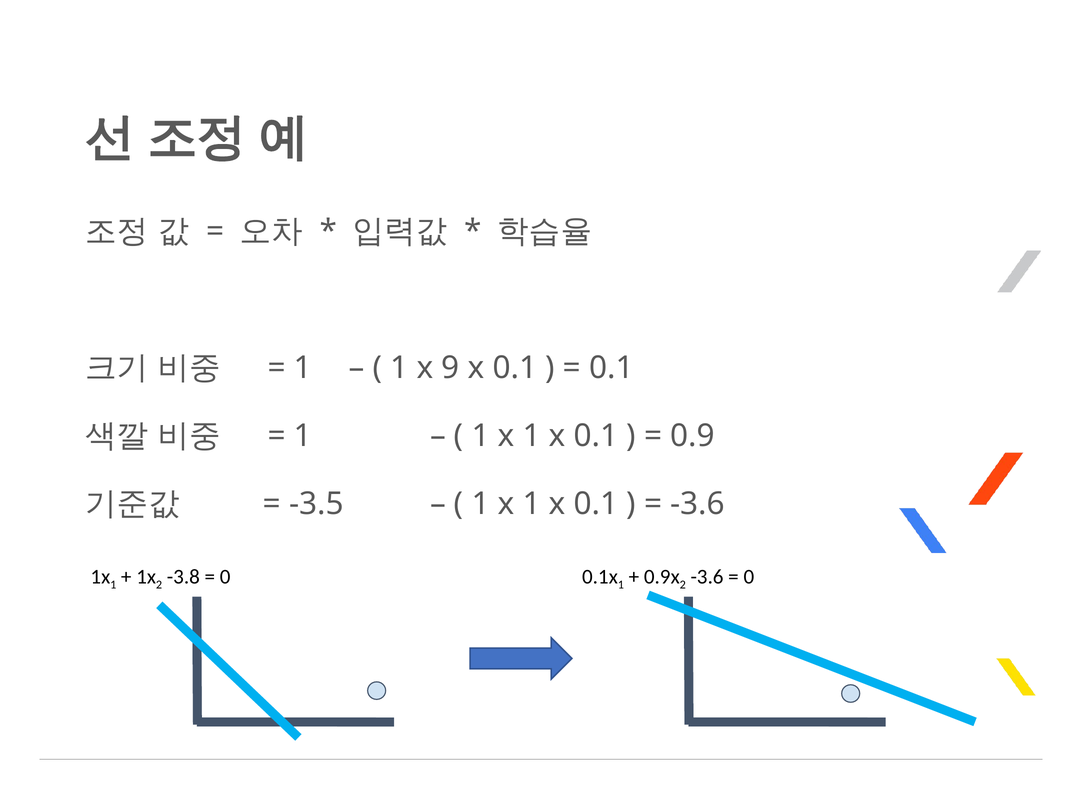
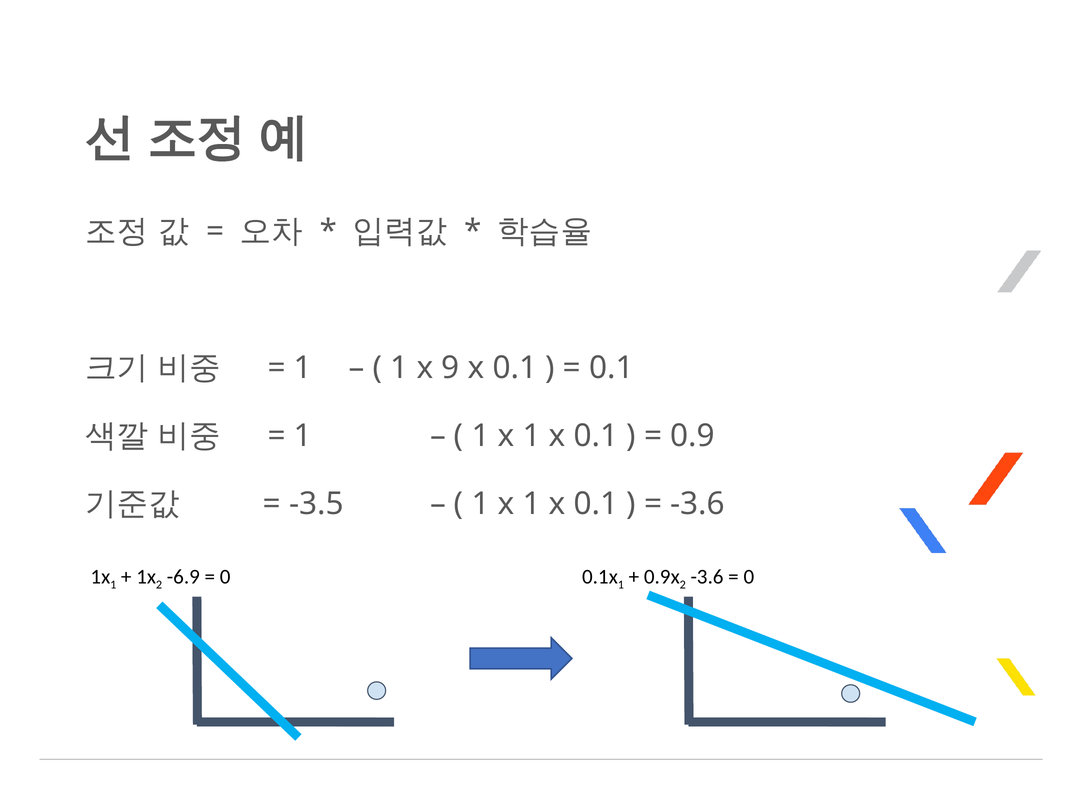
-3.8: -3.8 -> -6.9 (183, 577)
